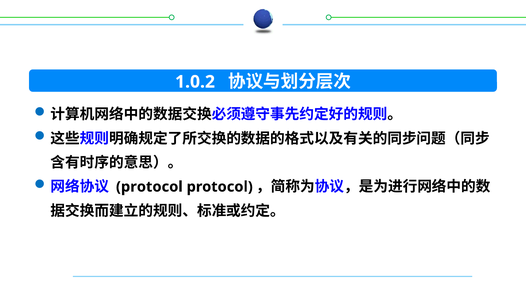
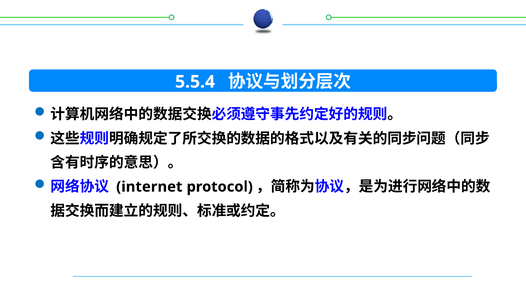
1.0.2: 1.0.2 -> 5.5.4 (195, 82)
protocol: protocol -> internet (149, 187)
